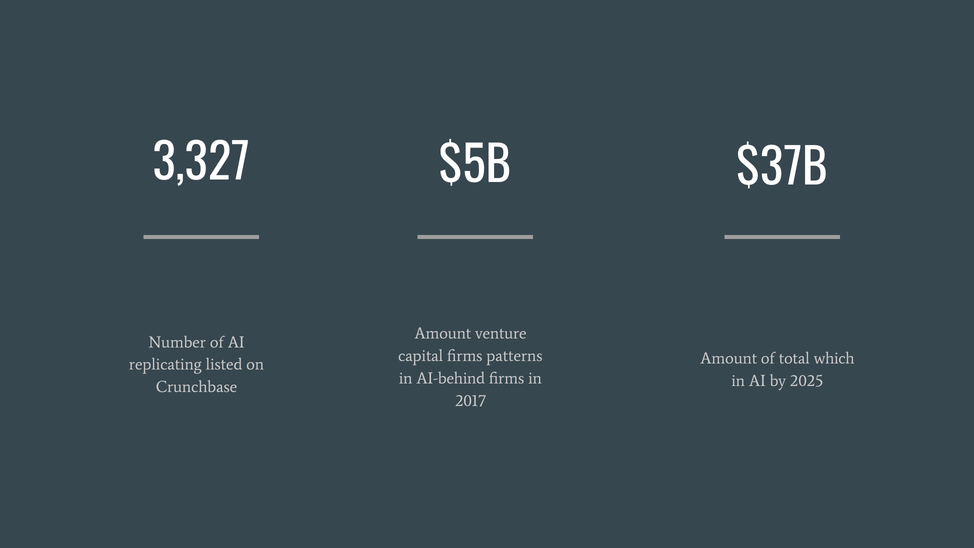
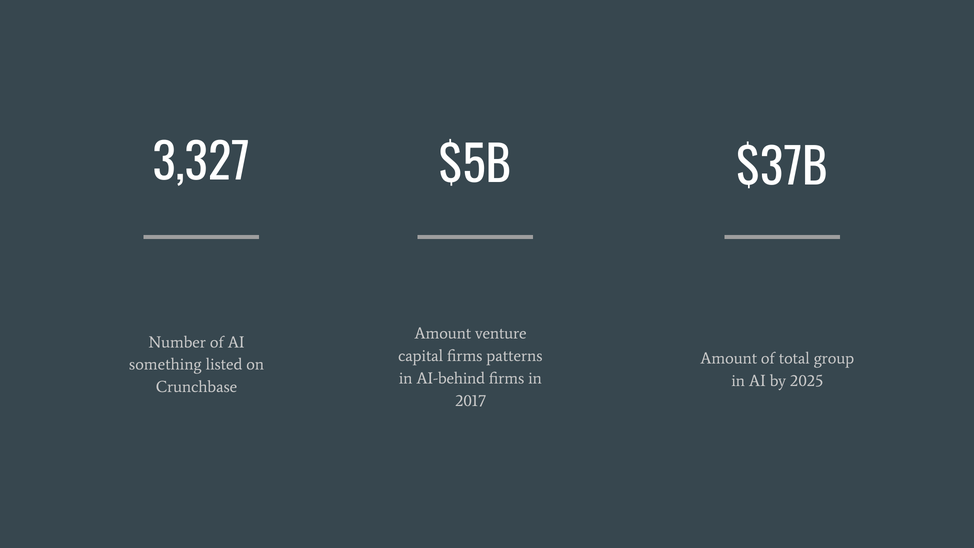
which: which -> group (834, 358)
replicating: replicating -> something (165, 365)
